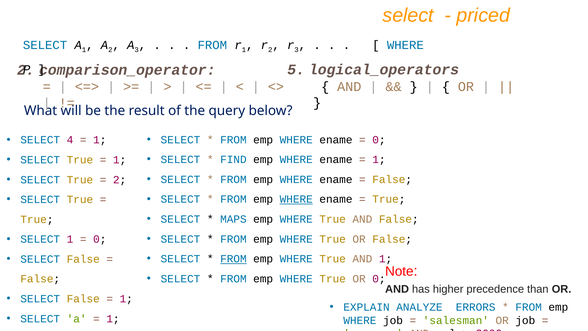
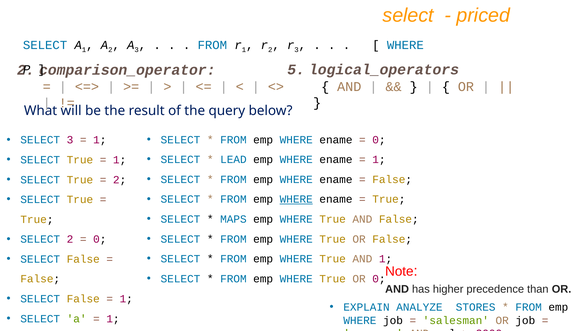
SELECT 4: 4 -> 3 (70, 140)
FIND: FIND -> LEAD (233, 159)
SELECT 1: 1 -> 2 (70, 239)
FROM underline: present -> none (233, 259)
ERRORS: ERRORS -> STORES (476, 307)
